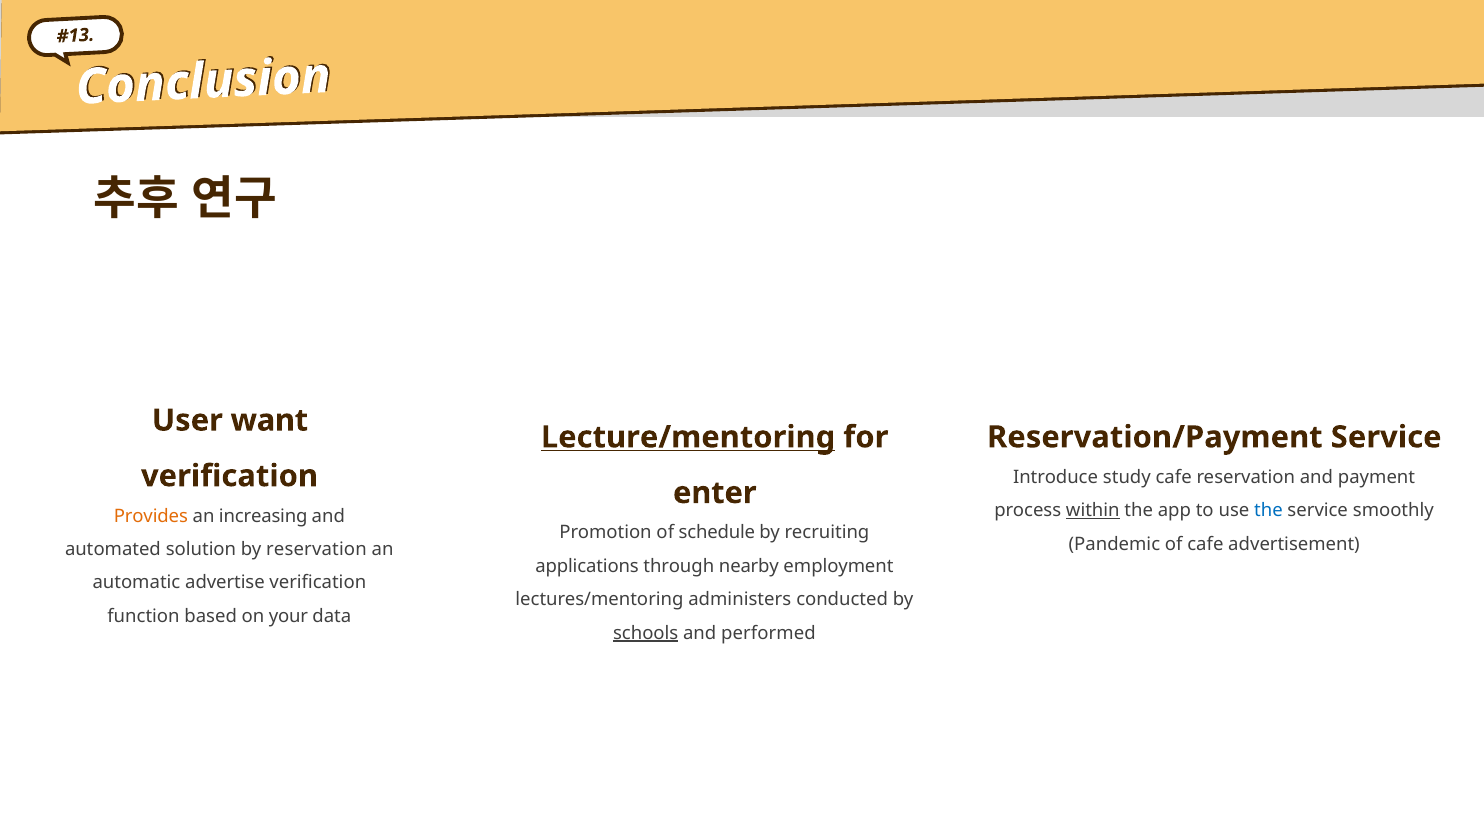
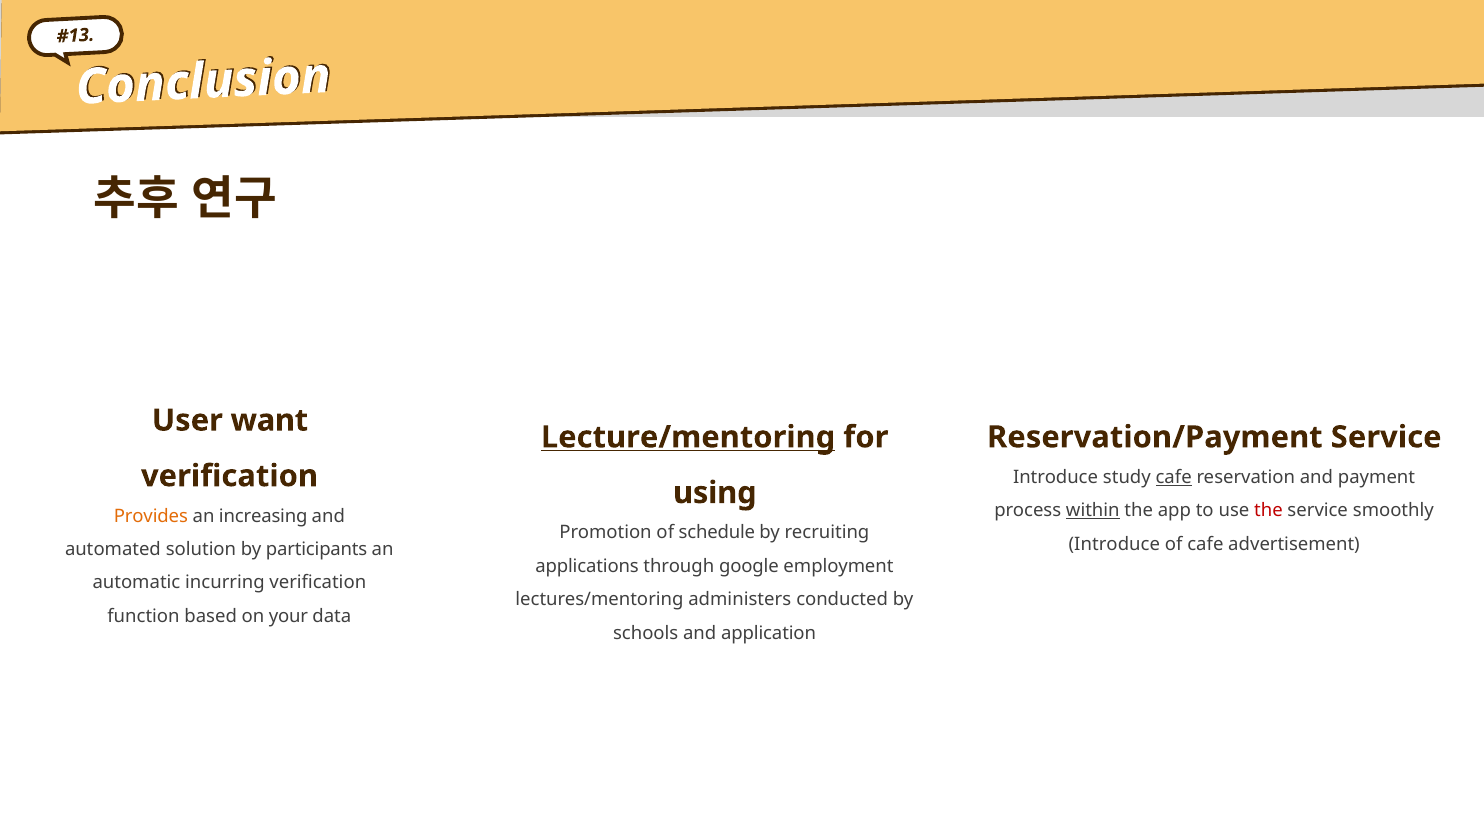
cafe underline: none -> present (1174, 477)
enter: enter -> using (715, 493)
the colour: blue -> red (1268, 510)
Pandemic: Pandemic -> Introduce (1114, 544)
by reservation: reservation -> participants (317, 549)
nearby: nearby -> google (749, 566)
advertise: advertise -> incurring (225, 583)
schools underline: present -> none (646, 633)
performed: performed -> application (769, 633)
